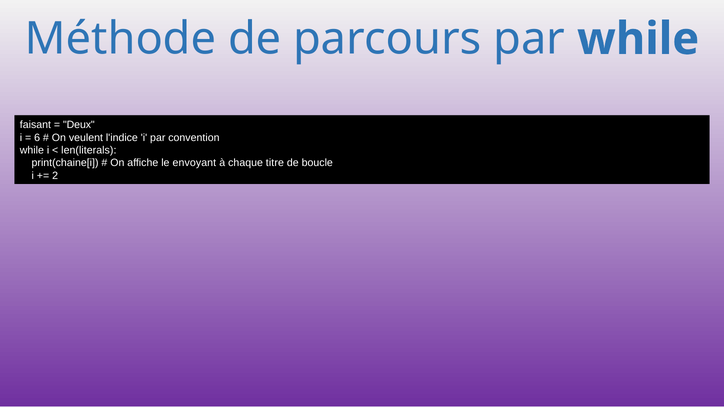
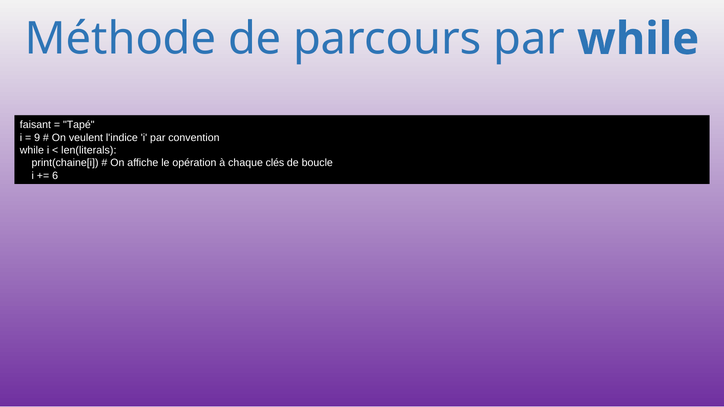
Deux: Deux -> Tapé (79, 125)
6: 6 -> 9 (37, 138)
envoyant: envoyant -> opération (194, 163)
titre: titre -> clés (275, 163)
2: 2 -> 6 (55, 176)
